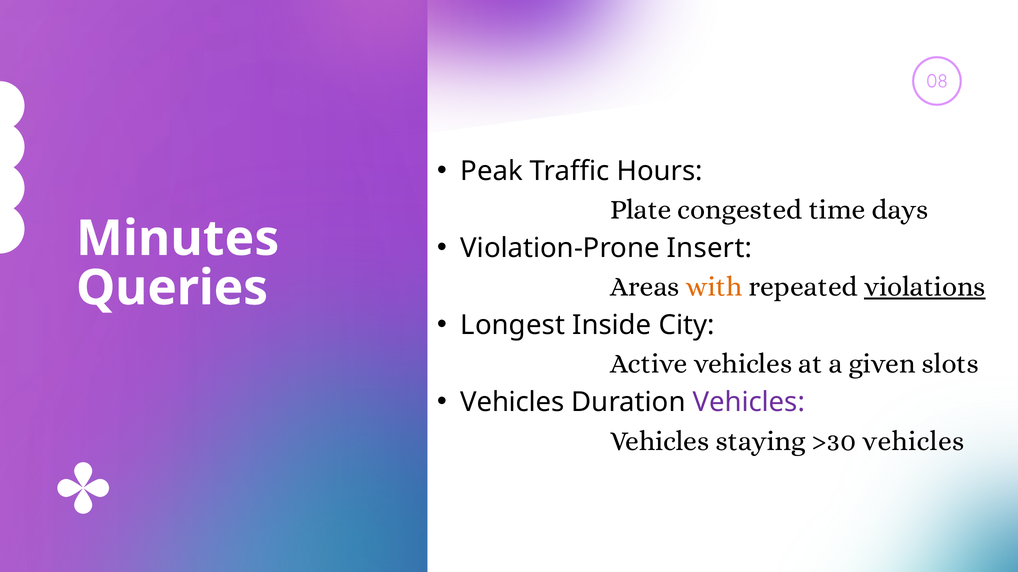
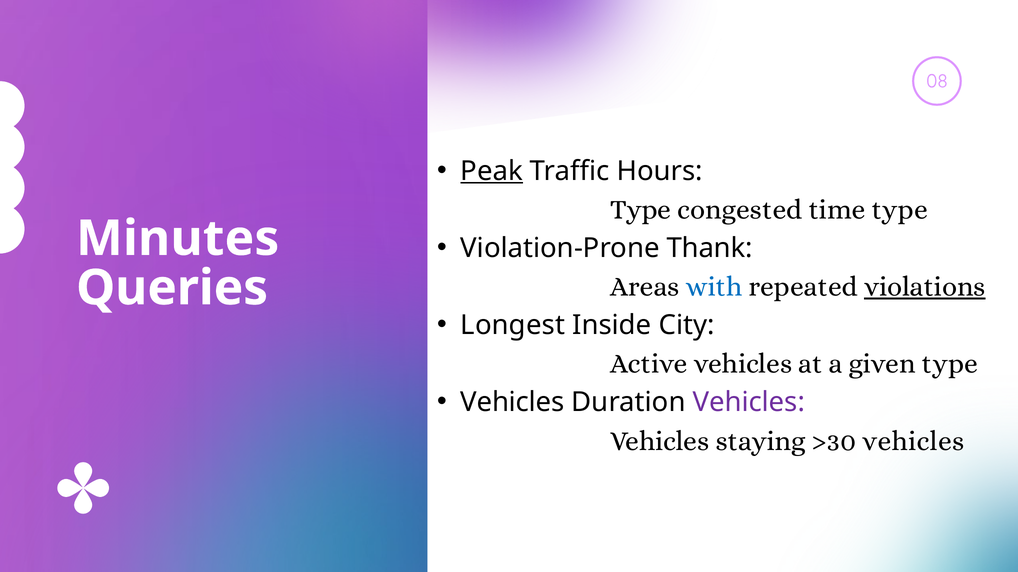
Peak underline: none -> present (492, 171)
Plate: Plate -> Type (641, 210)
time days: days -> type (900, 210)
Insert: Insert -> Thank (710, 248)
with colour: orange -> blue (714, 287)
given slots: slots -> type (950, 364)
